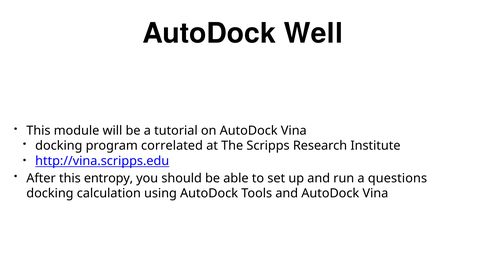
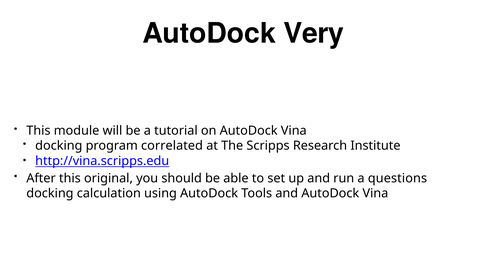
Well: Well -> Very (314, 34)
entropy: entropy -> original (108, 178)
